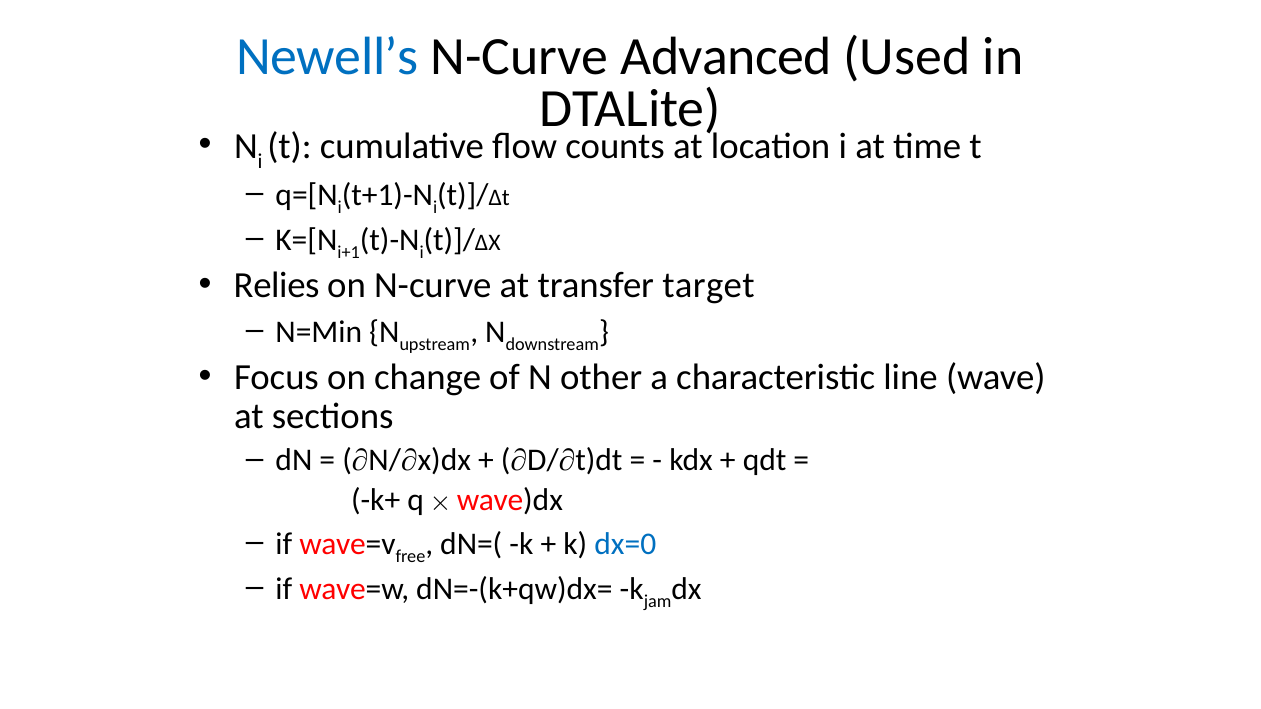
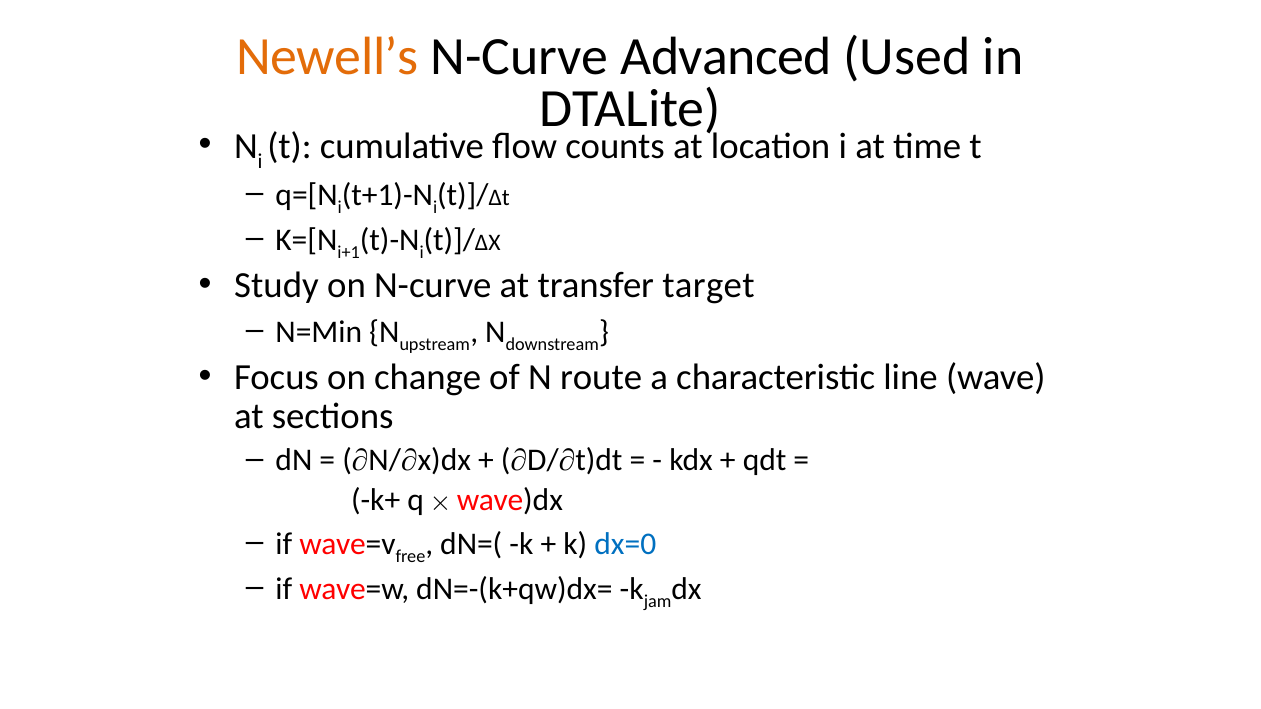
Newell’s colour: blue -> orange (328, 57)
Relies: Relies -> Study (276, 285)
other: other -> route (601, 377)
